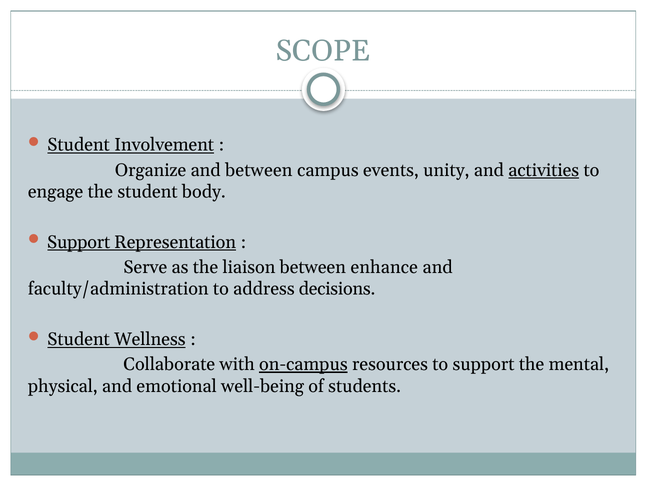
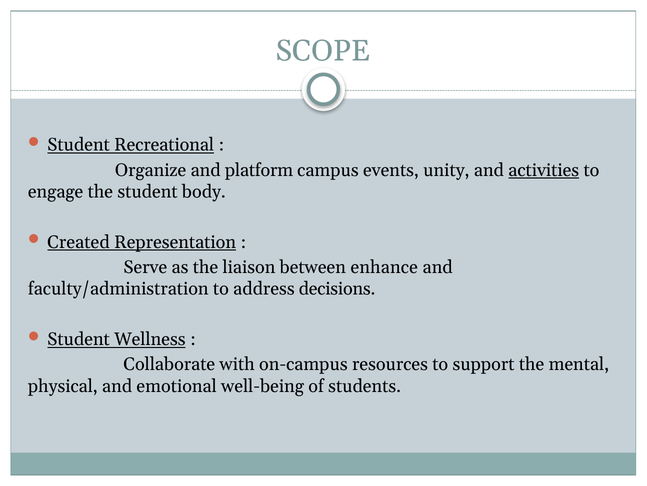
Involvement: Involvement -> Recreational (164, 145)
and between: between -> platform (259, 170)
Support: Support -> Created (79, 242)
on-campus underline: present -> none (303, 364)
